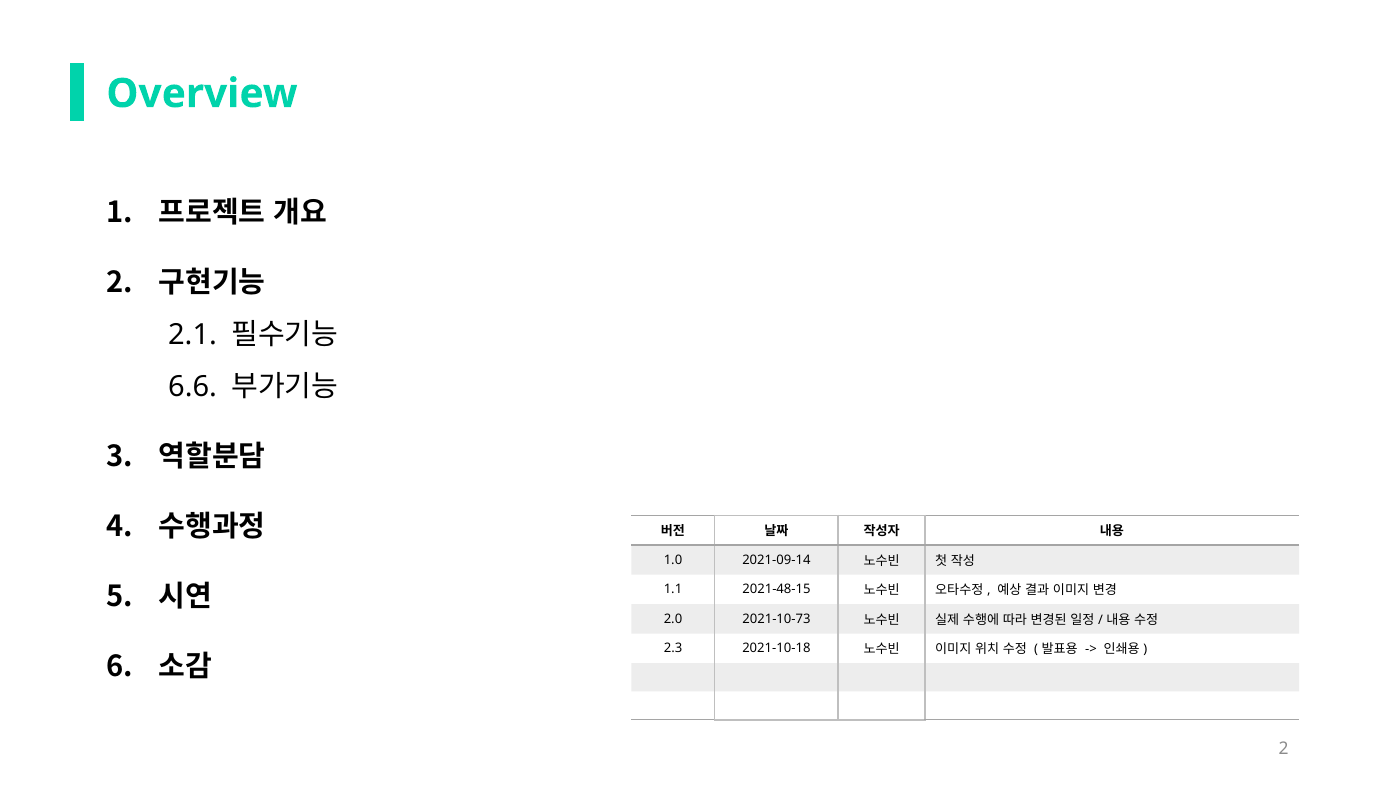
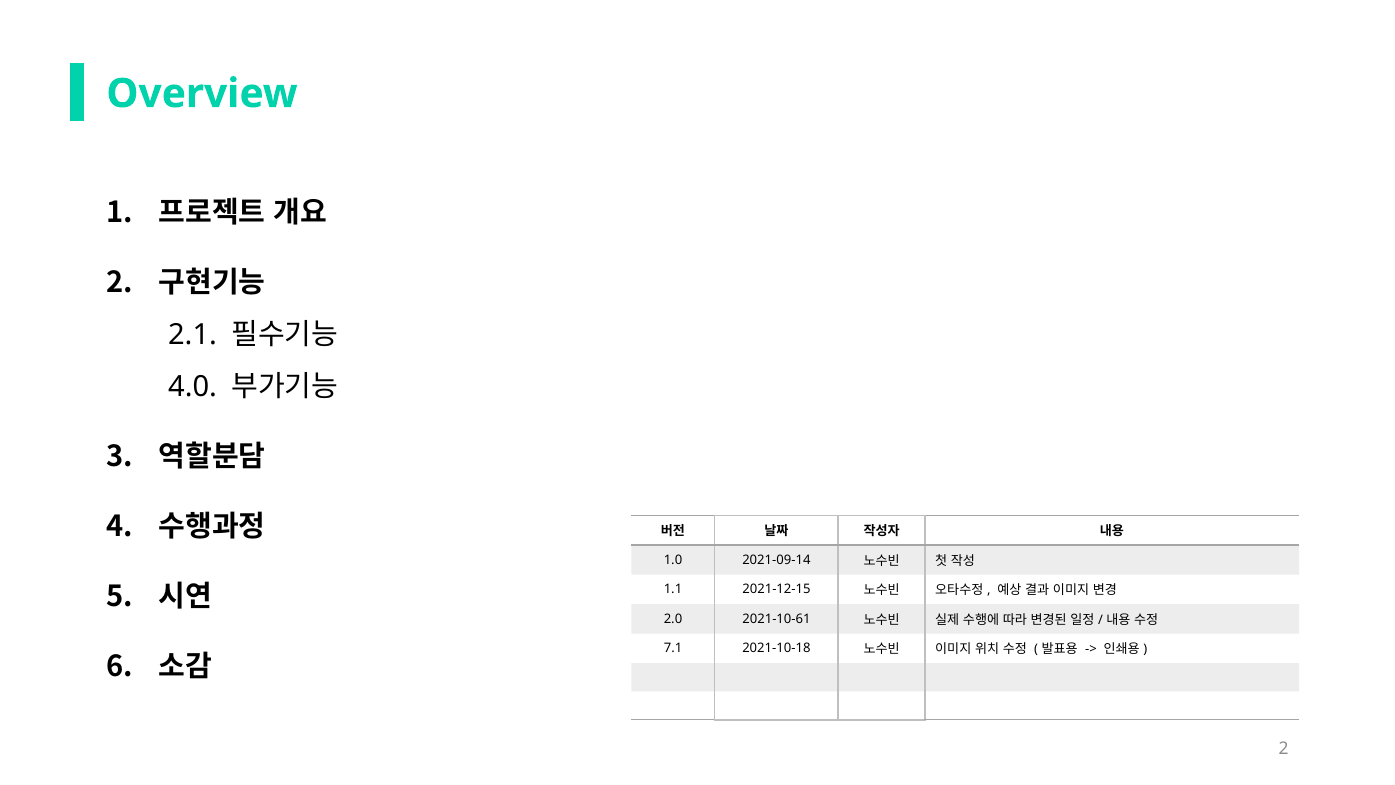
6.6: 6.6 -> 4.0 (193, 387)
2021-48-15: 2021-48-15 -> 2021-12-15 (776, 589)
2021-10-73: 2021-10-73 -> 2021-10-61 (776, 619)
2.3: 2.3 -> 7.1 (673, 648)
